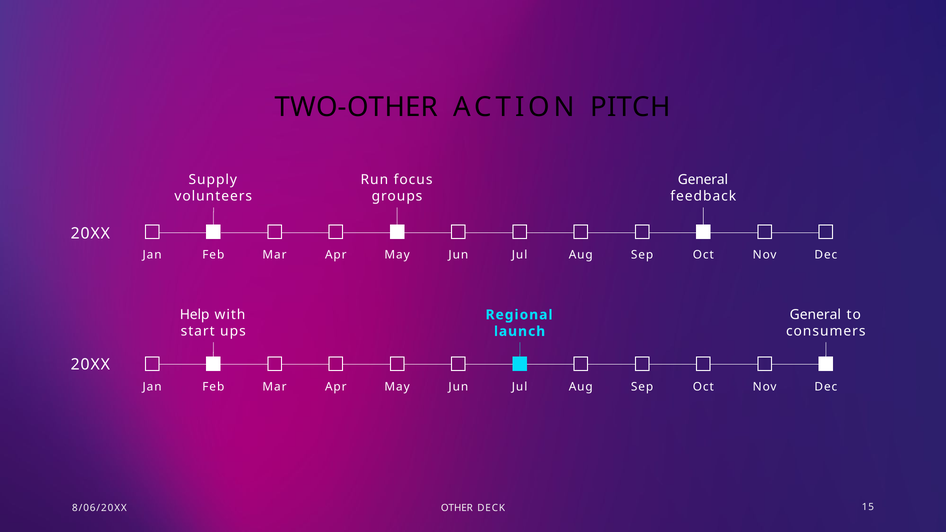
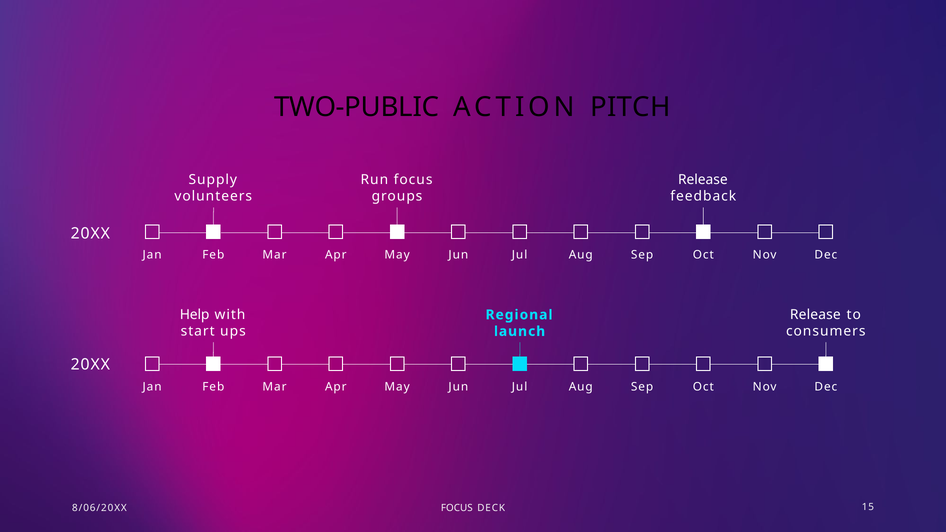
TWO-OTHER: TWO-OTHER -> TWO-PUBLIC (357, 107)
General: General -> Release (703, 180)
General: General -> Release (815, 315)
8/06/20XX OTHER: OTHER -> FOCUS (457, 508)
